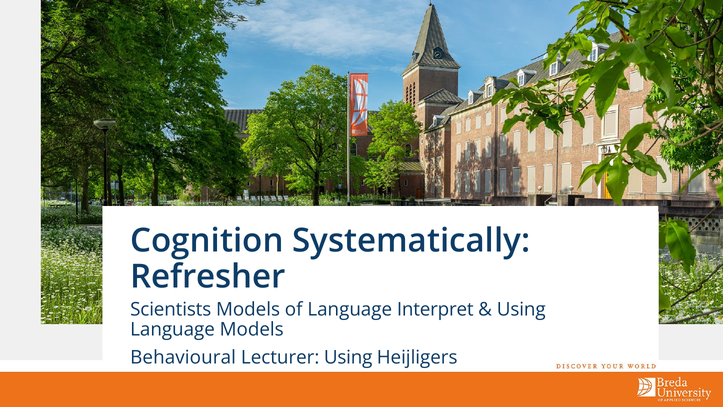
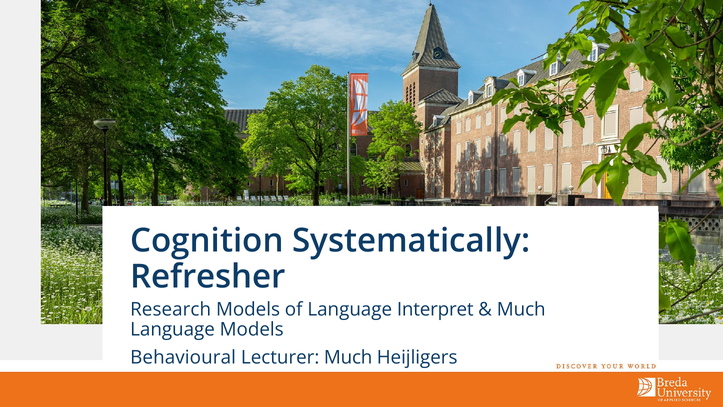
Scientists: Scientists -> Research (171, 309)
Using: Using -> Much (521, 309)
Lecturer Using: Using -> Much (348, 357)
